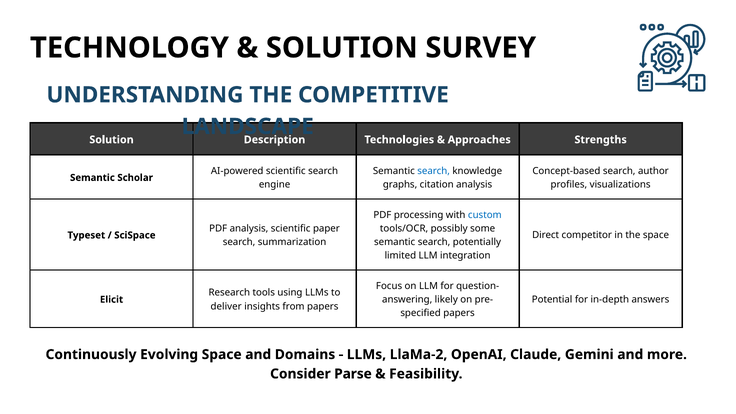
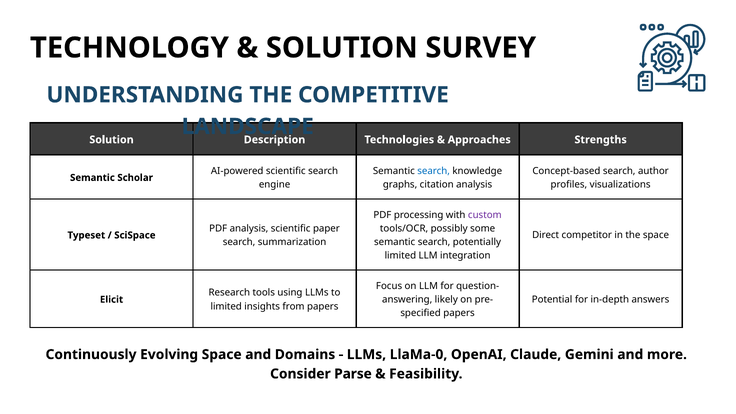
custom colour: blue -> purple (485, 215)
deliver: deliver -> limited (226, 306)
LlaMa-2: LlaMa-2 -> LlaMa-0 (418, 355)
